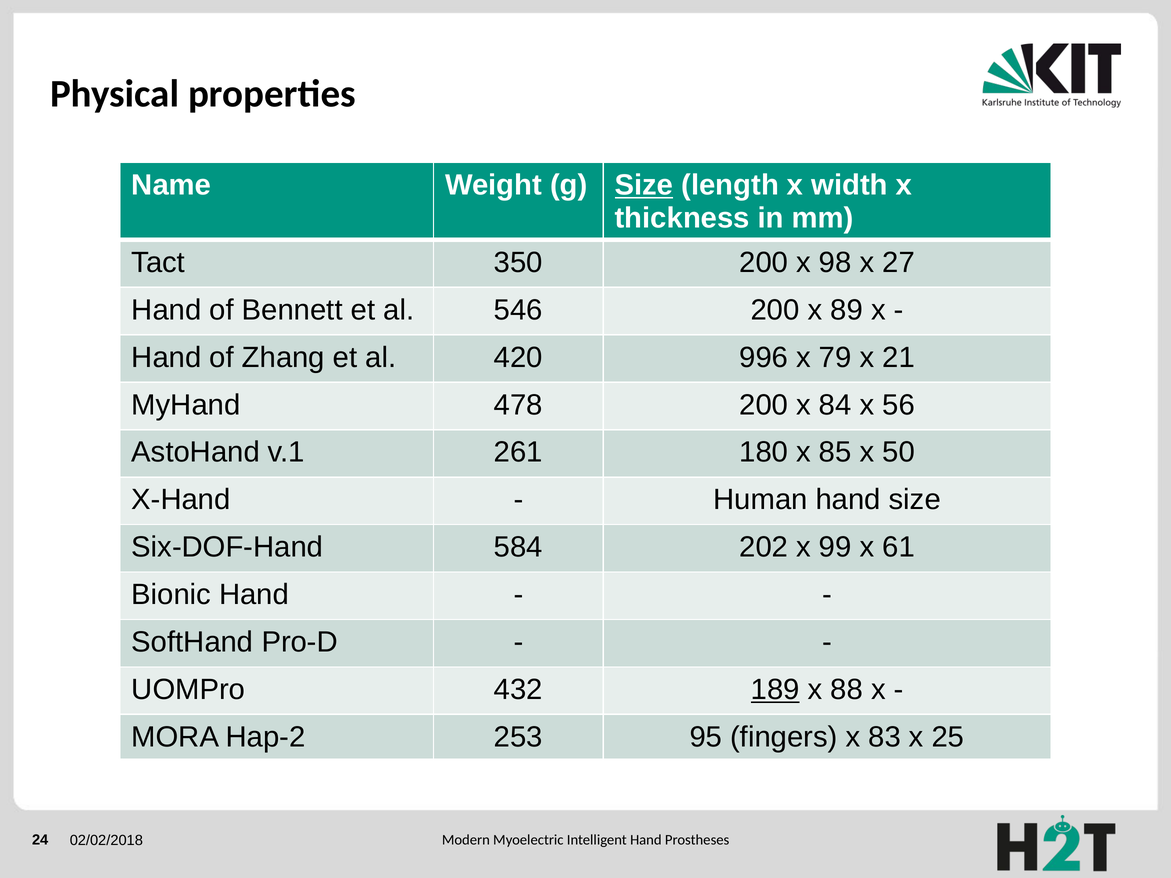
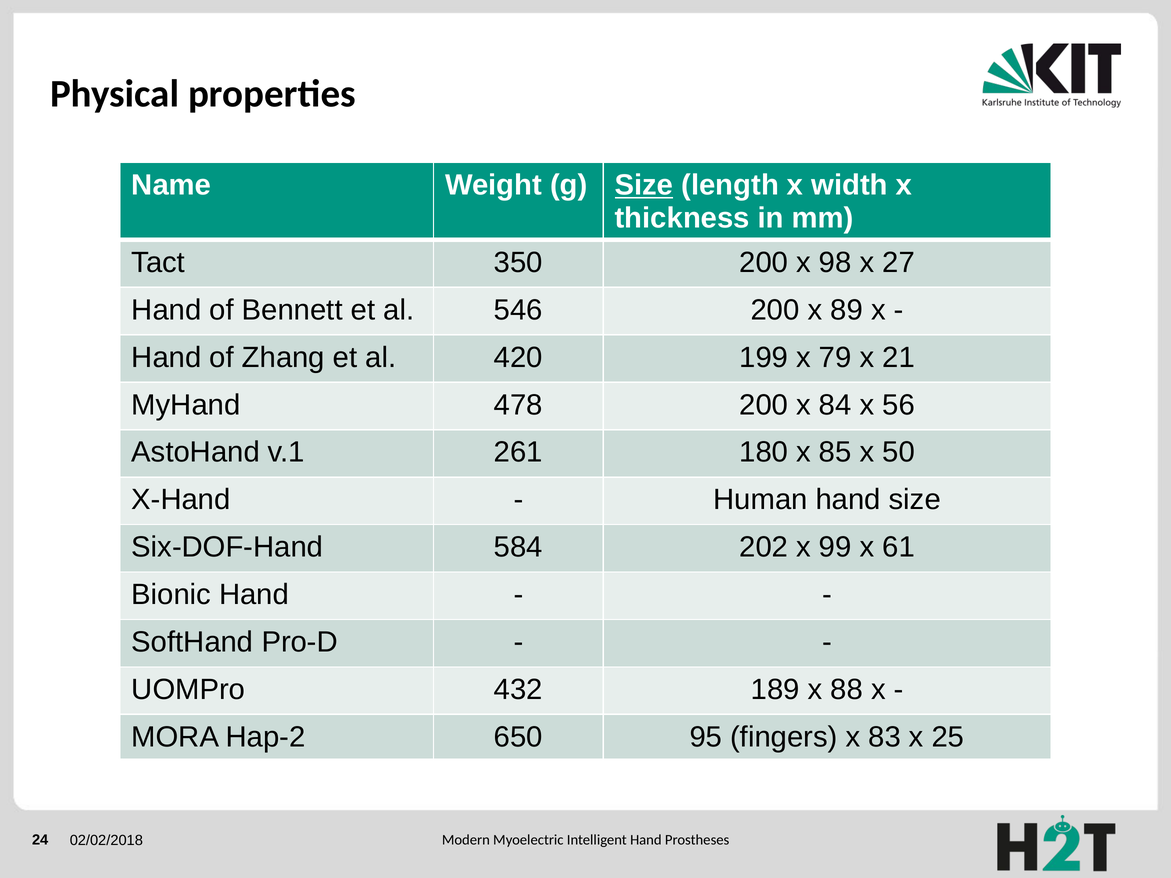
996: 996 -> 199 (764, 357)
189 underline: present -> none (775, 690)
253: 253 -> 650 (518, 737)
